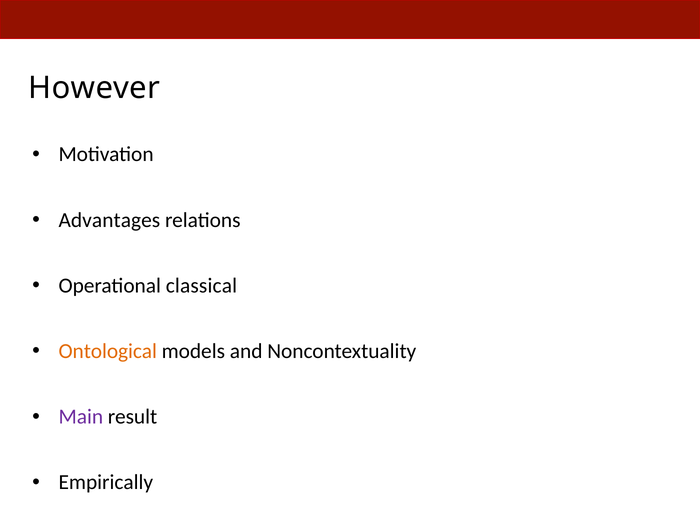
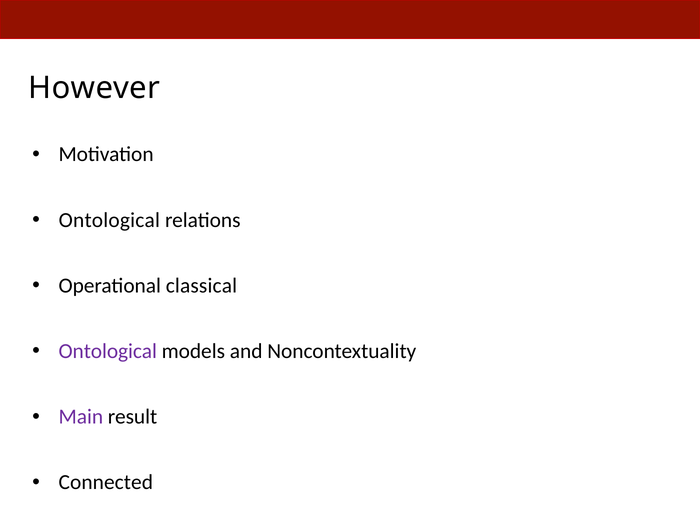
Advantages: Advantages -> Ontological (109, 220)
Ontological colour: orange -> purple (108, 351)
Empirically: Empirically -> Connected (106, 482)
